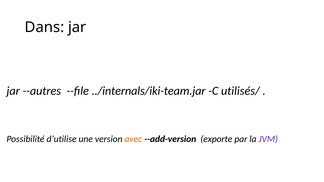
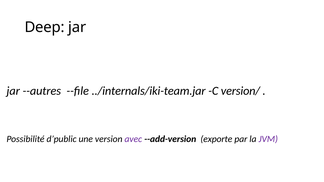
Dans: Dans -> Deep (45, 27)
utilisés/: utilisés/ -> version/ (240, 91)
d’utilise: d’utilise -> d’public (62, 139)
avec colour: orange -> purple (133, 139)
